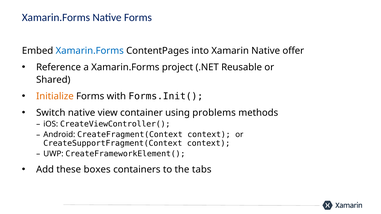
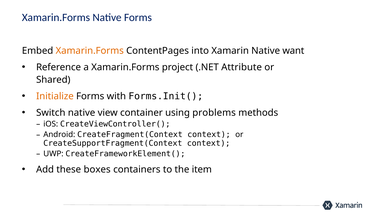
Xamarin.Forms colour: blue -> orange (90, 51)
offer: offer -> want (293, 51)
Reusable: Reusable -> Attribute (242, 67)
tabs: tabs -> item (202, 170)
